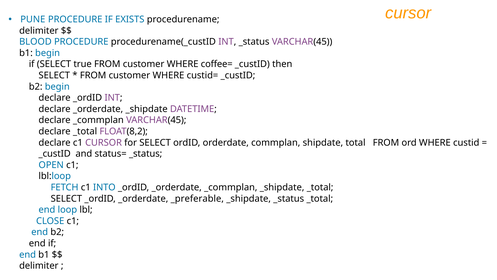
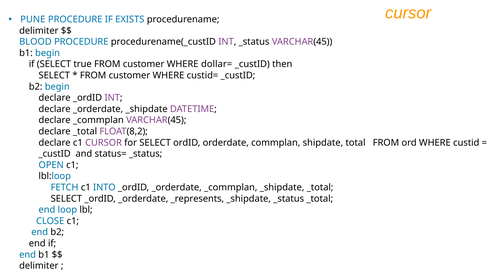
coffee=: coffee= -> dollar= (217, 64)
_preferable: _preferable -> _represents (197, 198)
